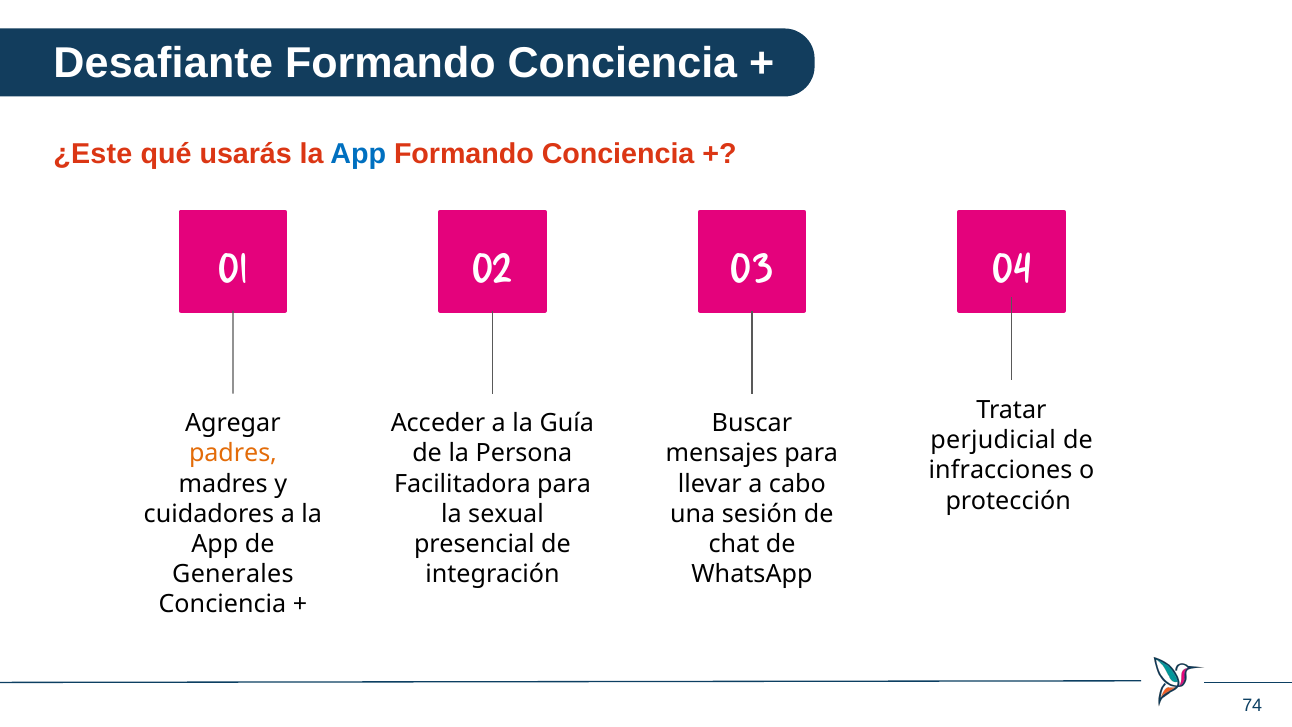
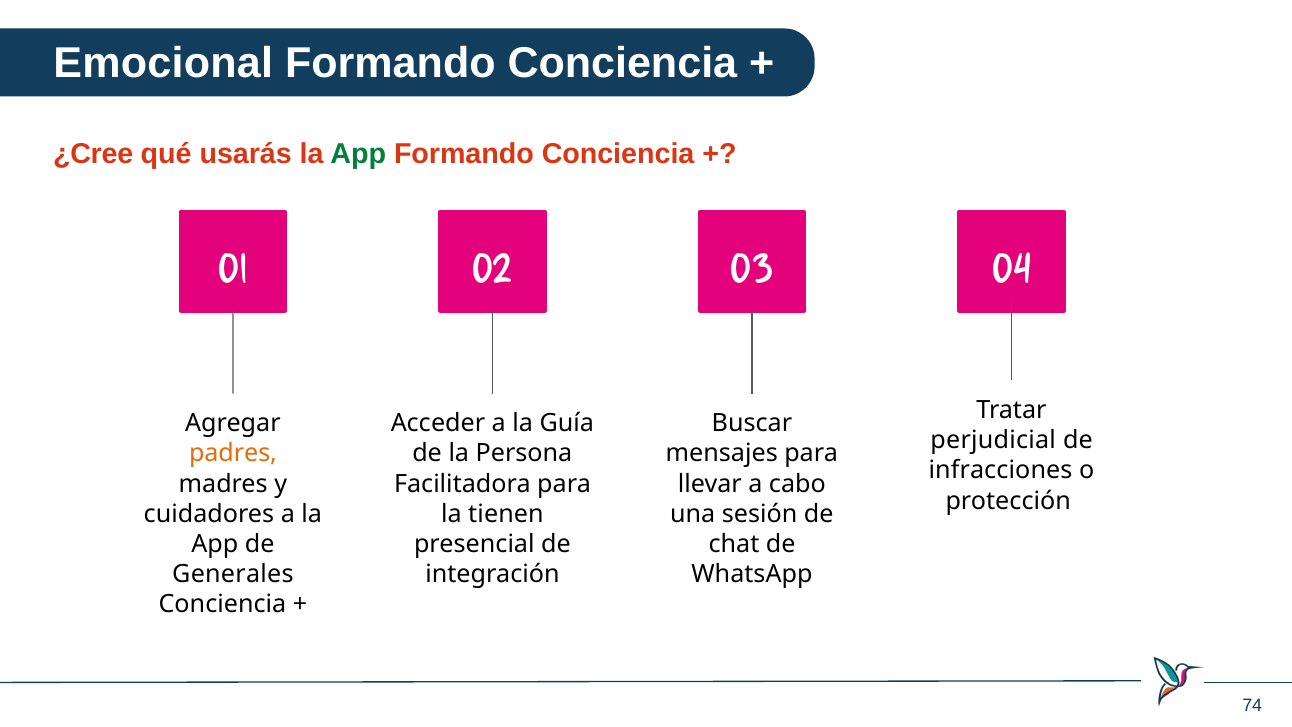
Desafiante: Desafiante -> Emocional (163, 63)
¿Este: ¿Este -> ¿Cree (93, 154)
App colour: blue -> green (358, 154)
sexual: sexual -> tienen (506, 514)
